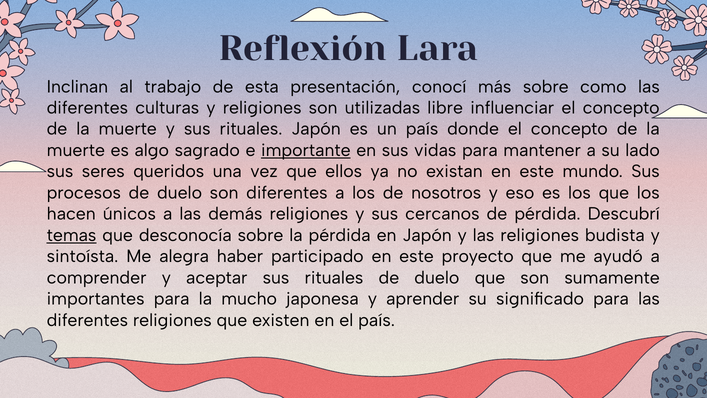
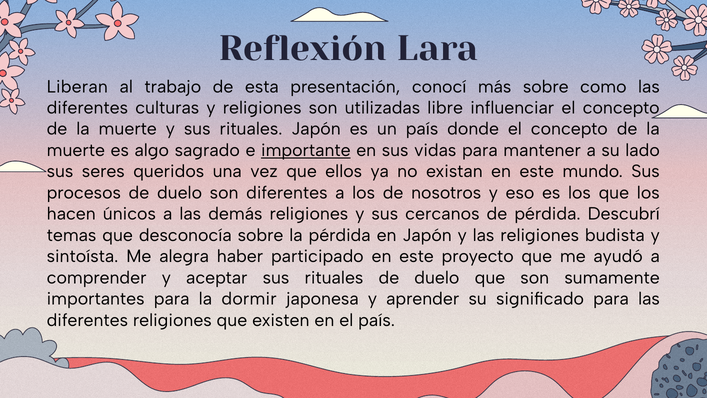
Inclinan: Inclinan -> Liberan (77, 87)
temas underline: present -> none (72, 235)
mucho: mucho -> dormir (249, 299)
